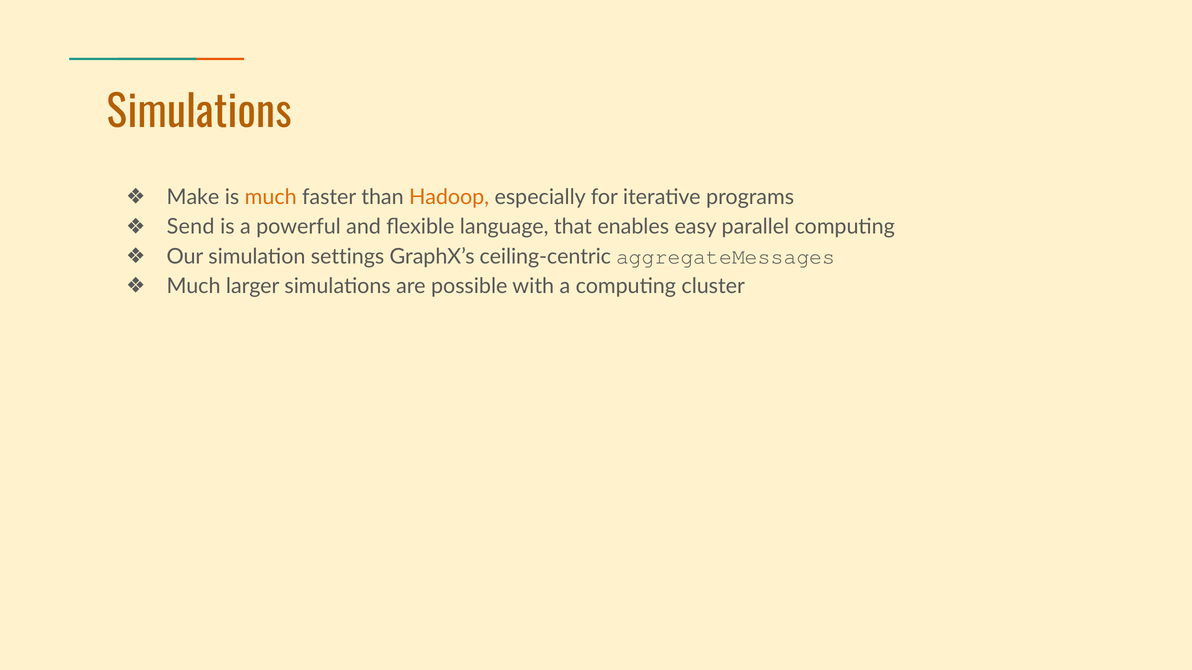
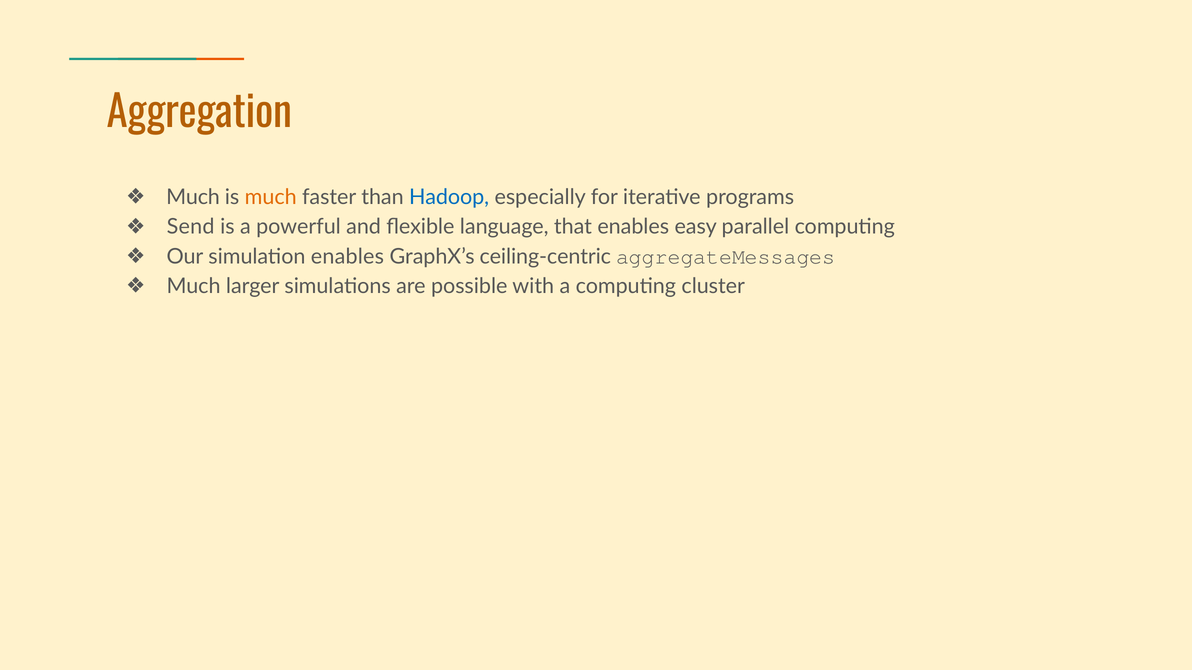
Simulations: Simulations -> Aggregation (200, 113)
Make: Make -> Much (193, 197)
Hadoop colour: orange -> blue (449, 197)
simulation settings: settings -> enables (347, 257)
